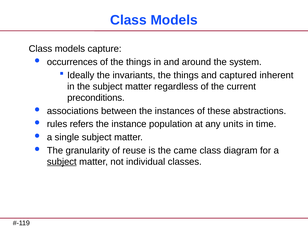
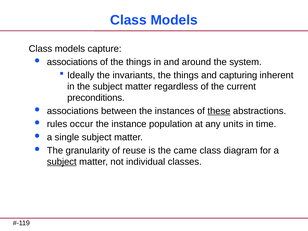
occurrences: occurrences -> associations (72, 62)
captured: captured -> capturing (238, 75)
these underline: none -> present (219, 111)
refers: refers -> occur (81, 124)
